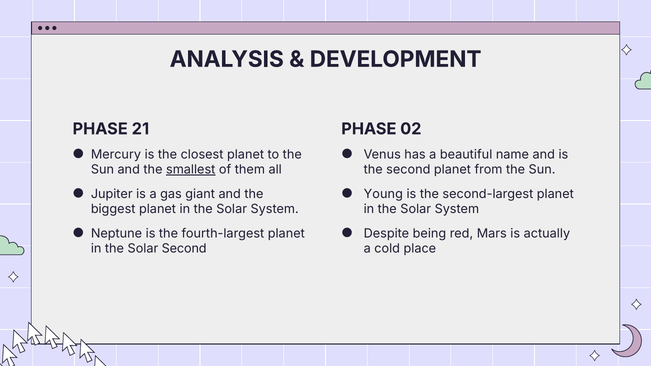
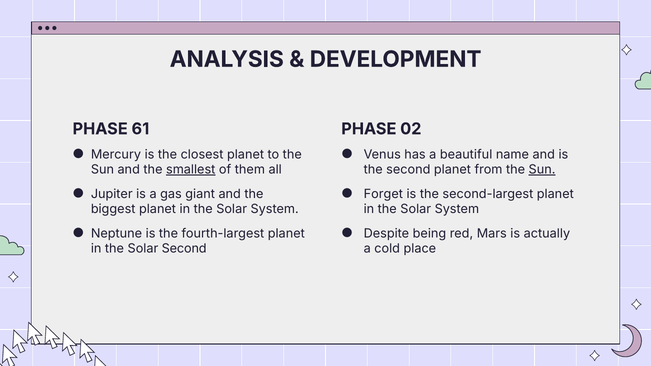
21: 21 -> 61 (140, 129)
Sun underline: none -> present (542, 170)
Young: Young -> Forget (383, 194)
